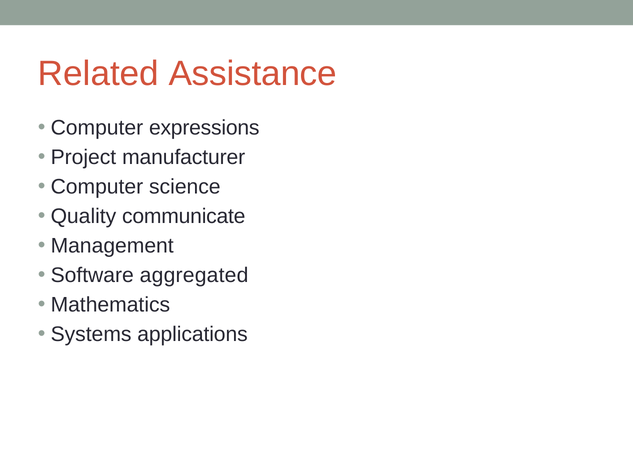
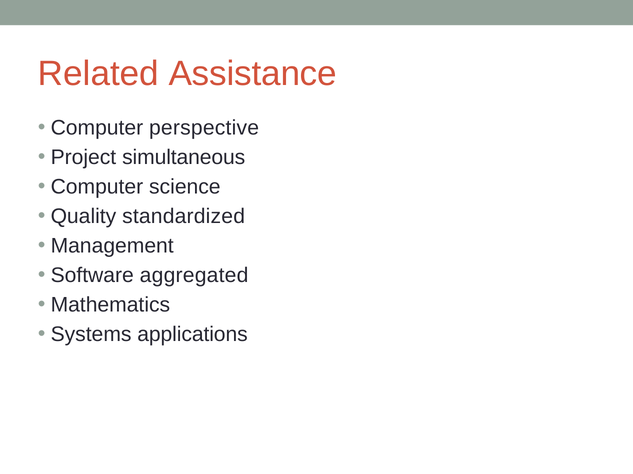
expressions: expressions -> perspective (204, 128)
manufacturer: manufacturer -> simultaneous (184, 158)
communicate: communicate -> standardized (184, 217)
